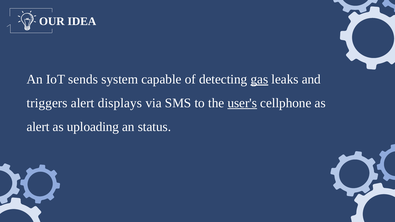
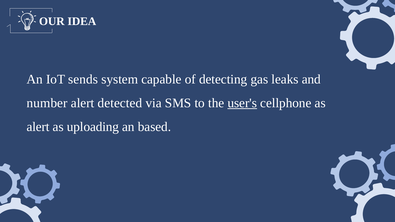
gas underline: present -> none (259, 79)
triggers: triggers -> number (47, 103)
displays: displays -> detected (120, 103)
status: status -> based (154, 127)
